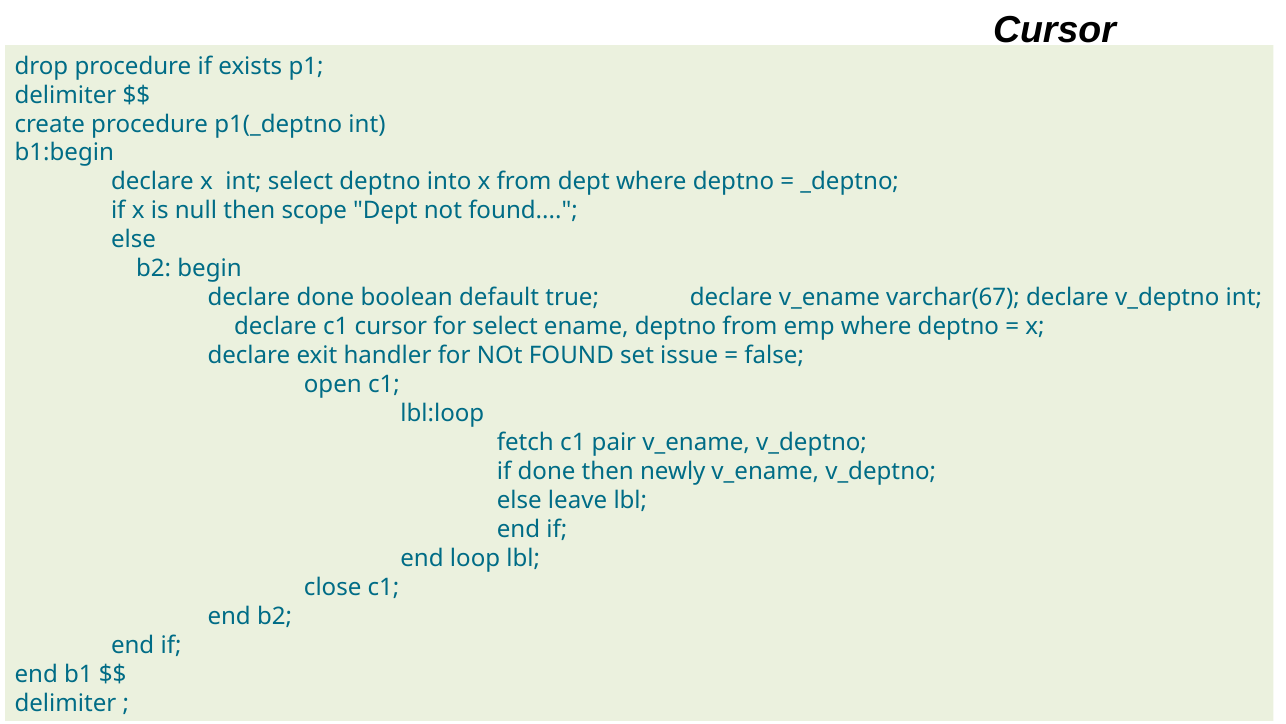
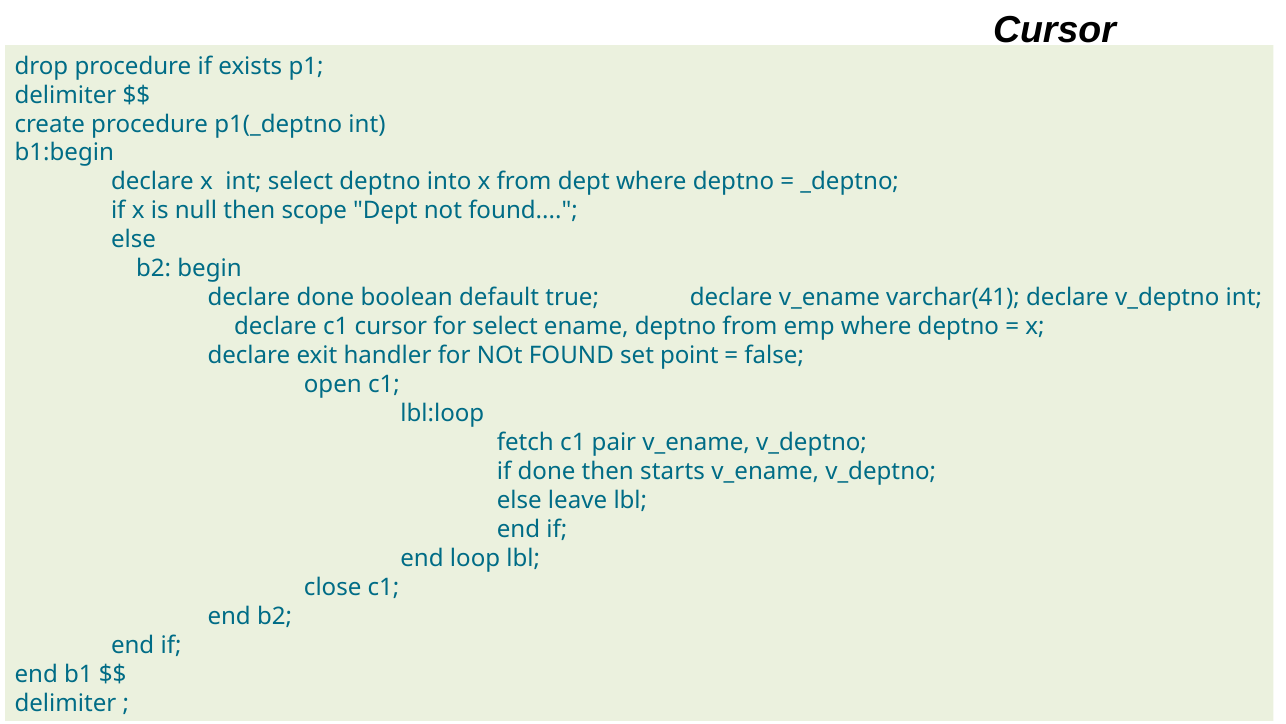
varchar(67: varchar(67 -> varchar(41 (953, 298)
issue: issue -> point (689, 355)
newly: newly -> starts (673, 471)
